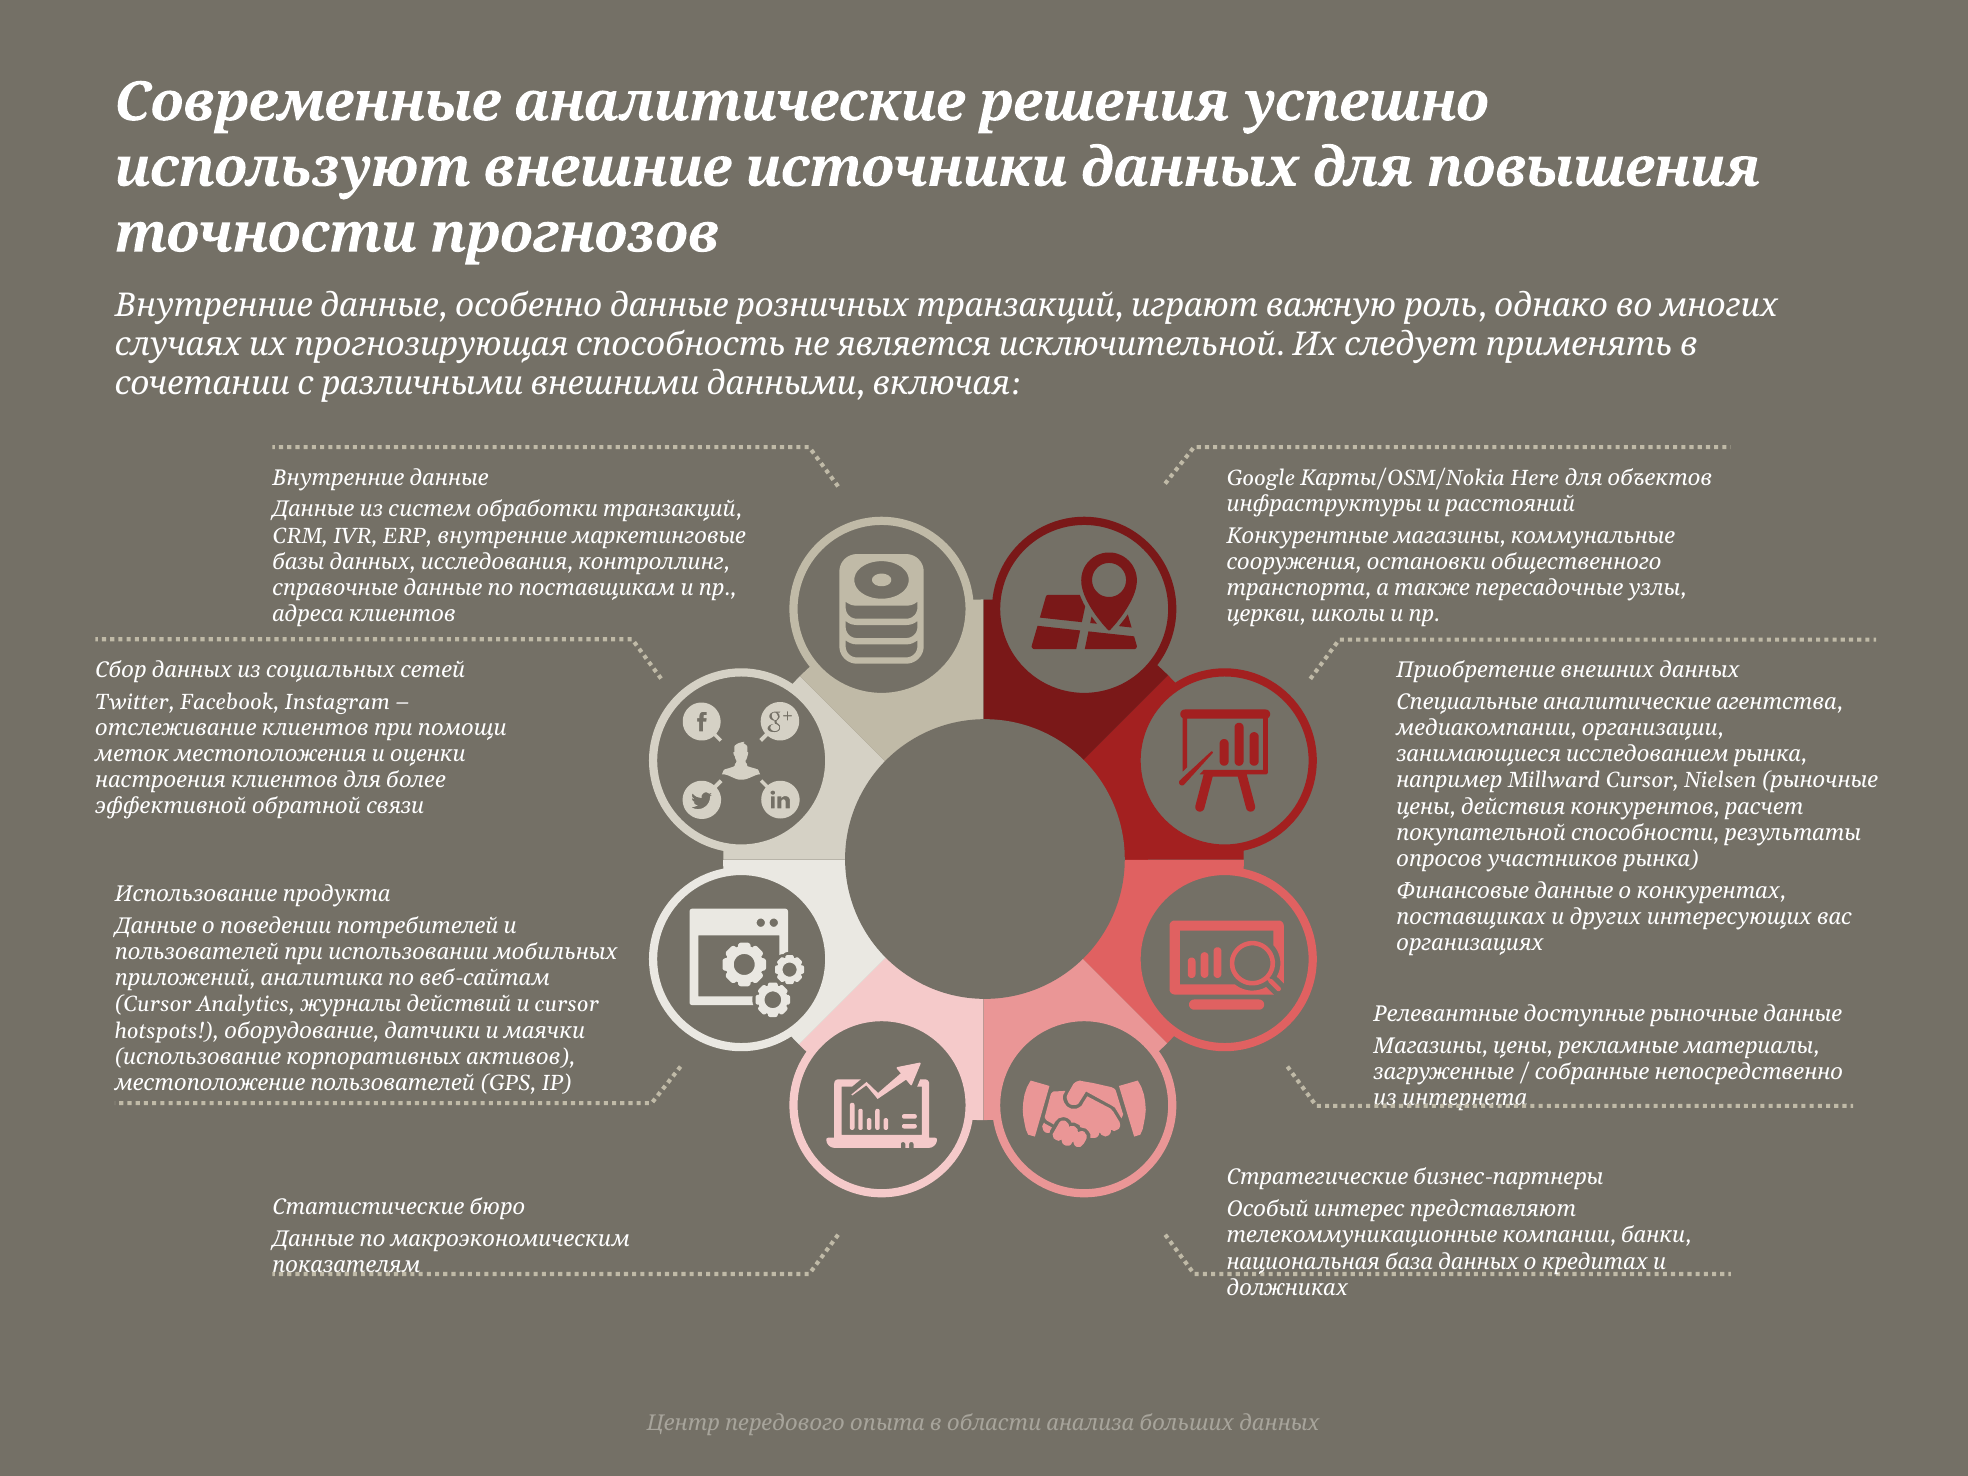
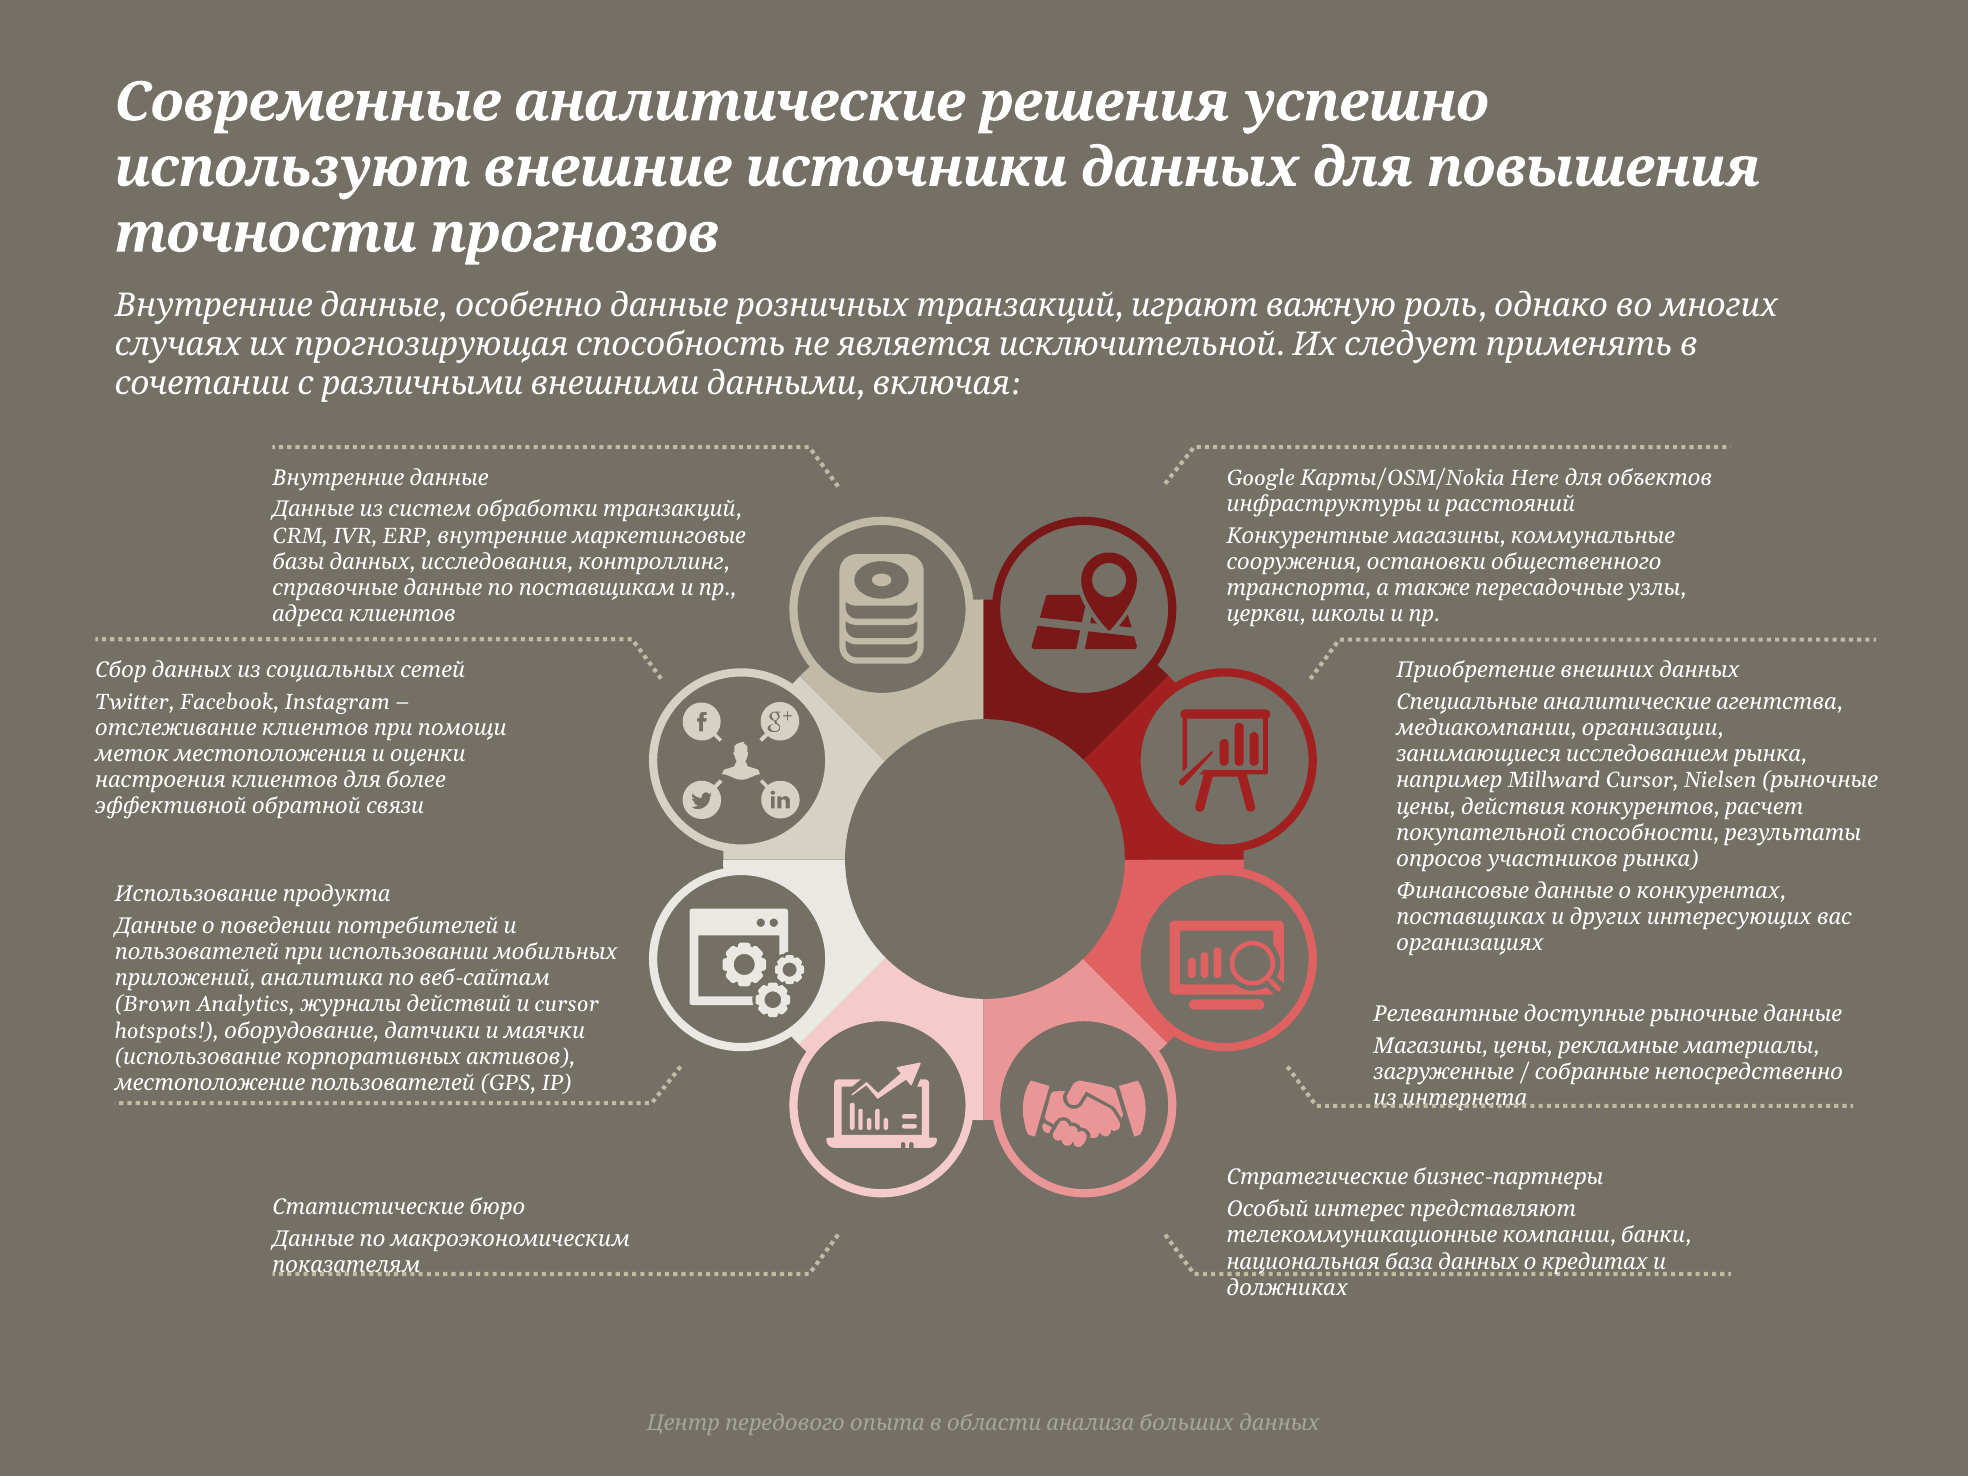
Cursor: Cursor -> Brown (153, 1005)
